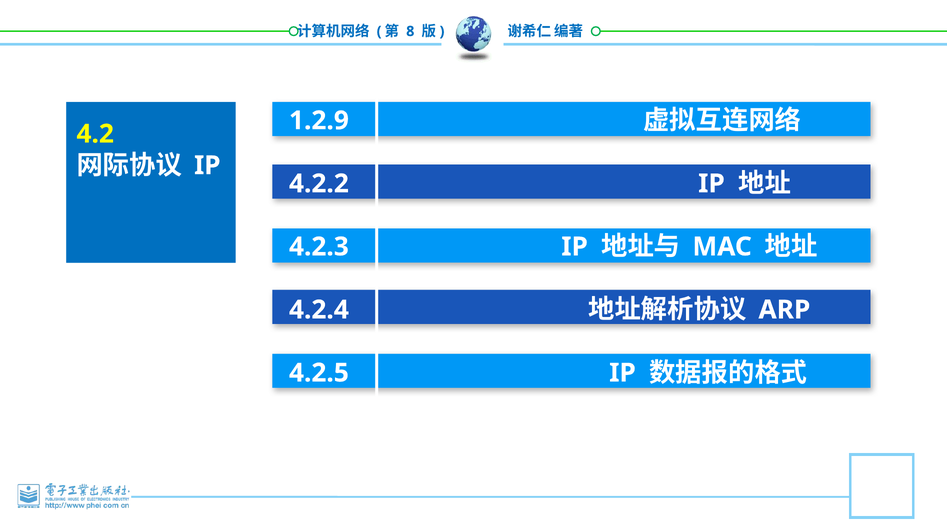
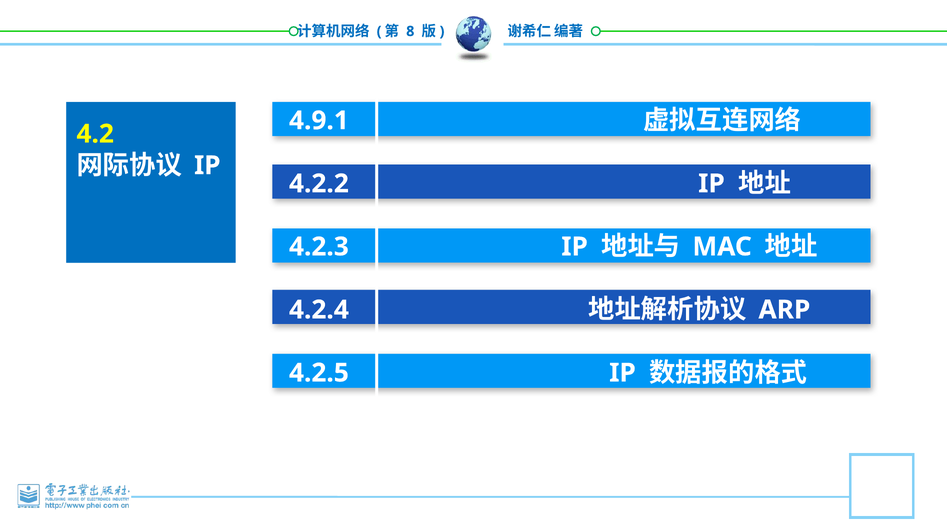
1.2.9: 1.2.9 -> 4.9.1 (319, 121)
